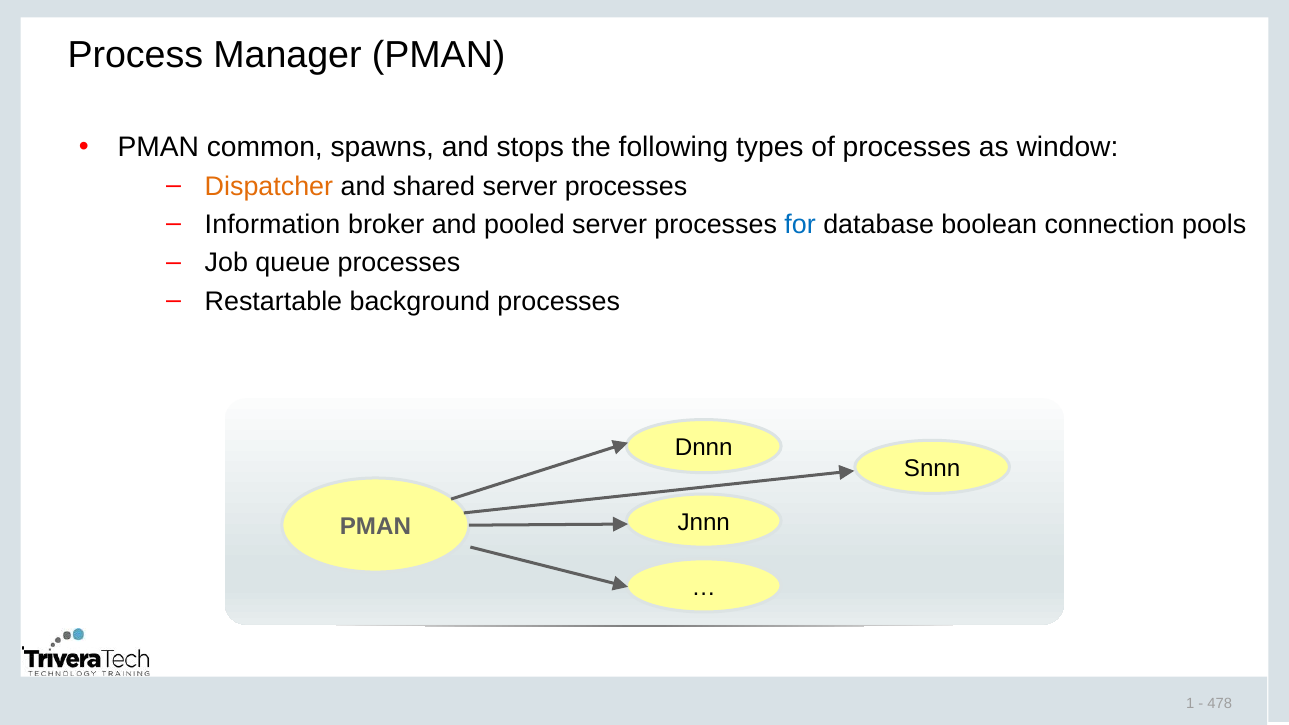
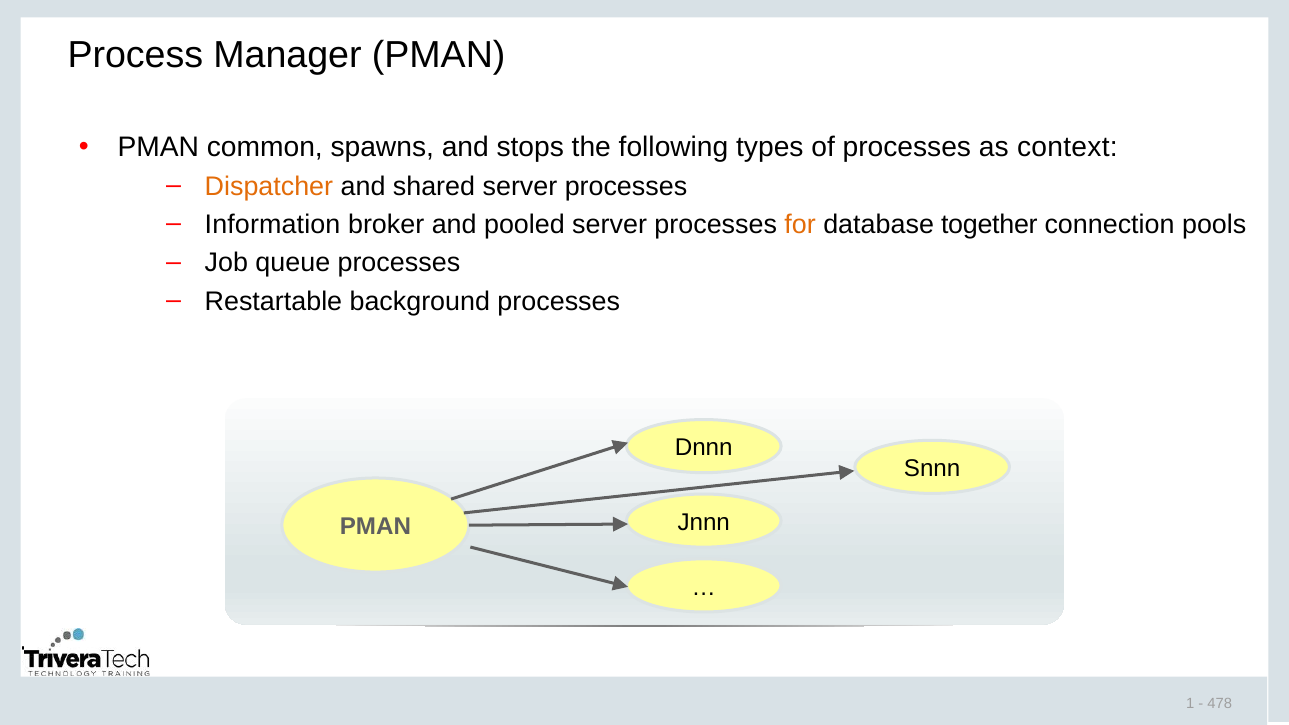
window: window -> context (1067, 147)
for colour: blue -> orange (800, 225)
boolean: boolean -> together (989, 225)
